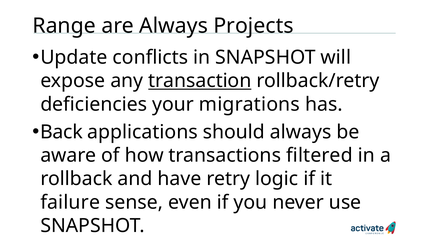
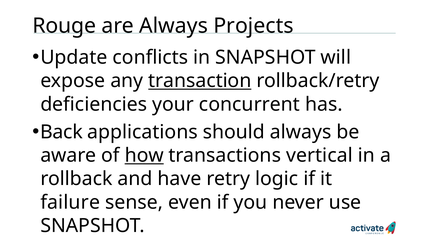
Range: Range -> Rouge (64, 26)
migrations: migrations -> concurrent (249, 104)
how underline: none -> present (144, 156)
filtered: filtered -> vertical (319, 156)
